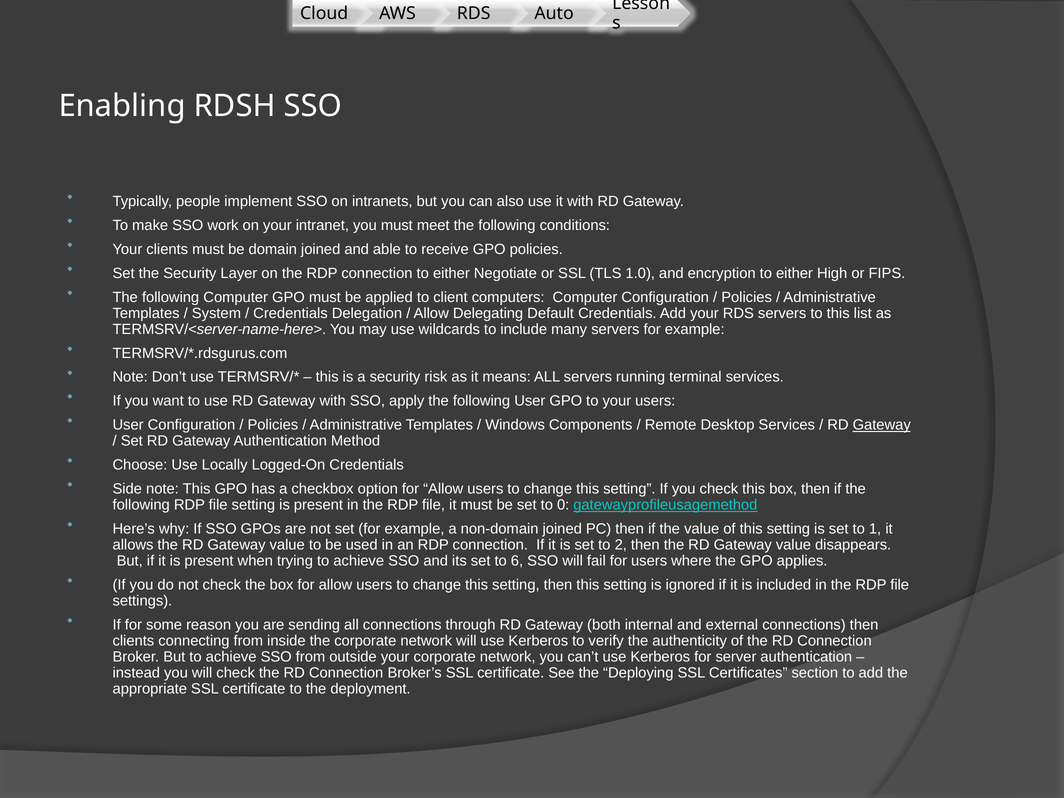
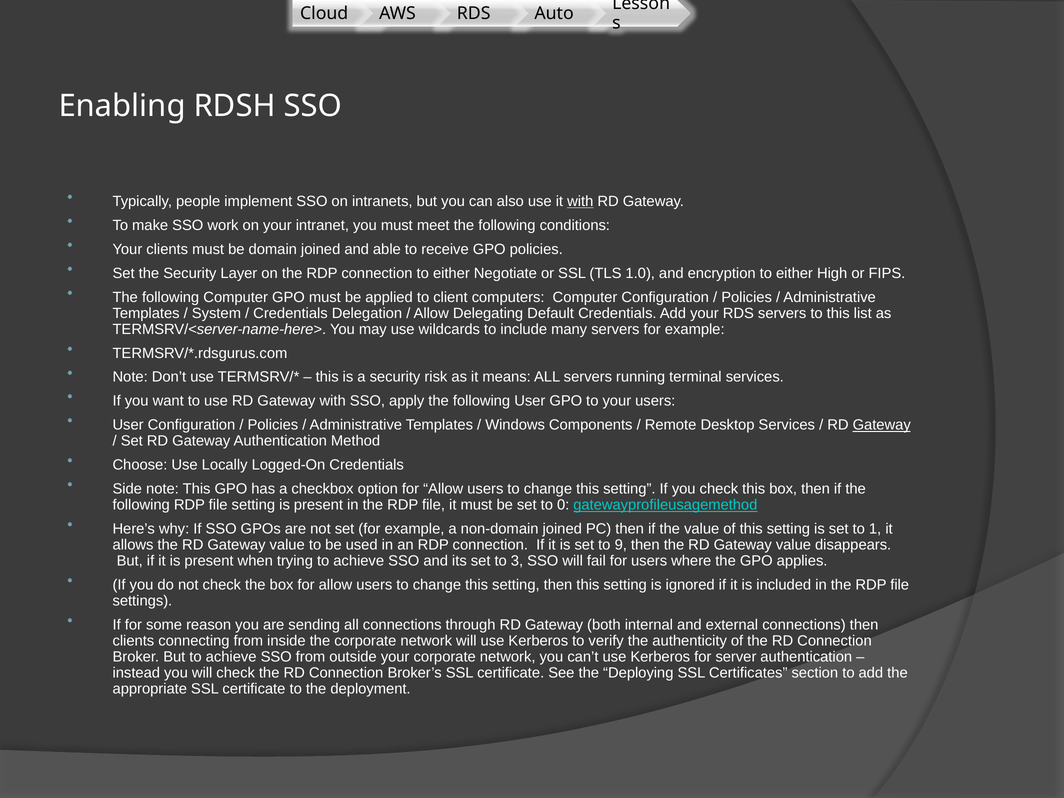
with underline: none -> present (580, 201)
2: 2 -> 9 (621, 545)
6: 6 -> 3 (517, 561)
